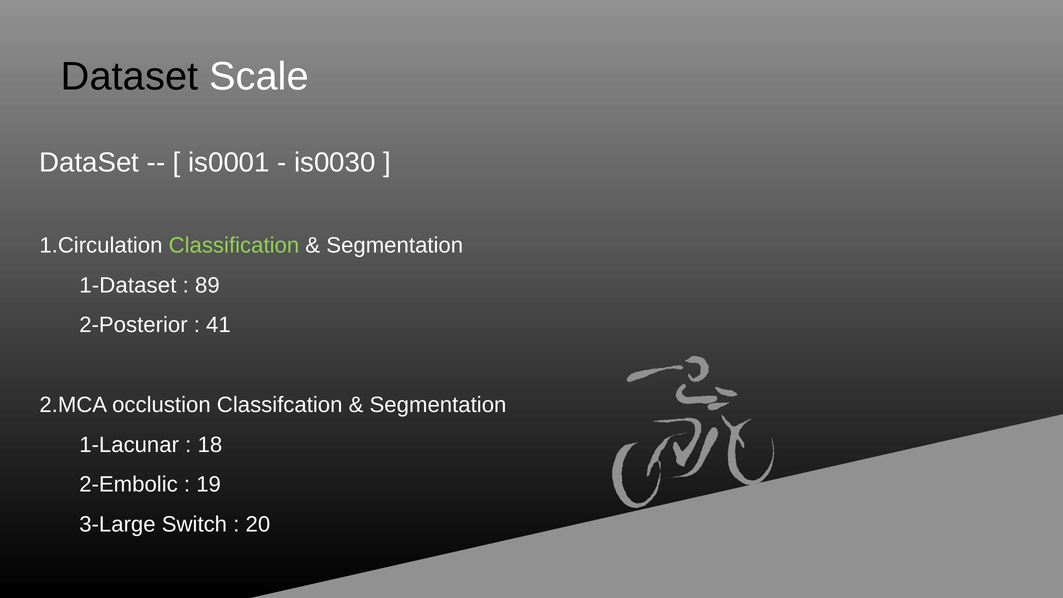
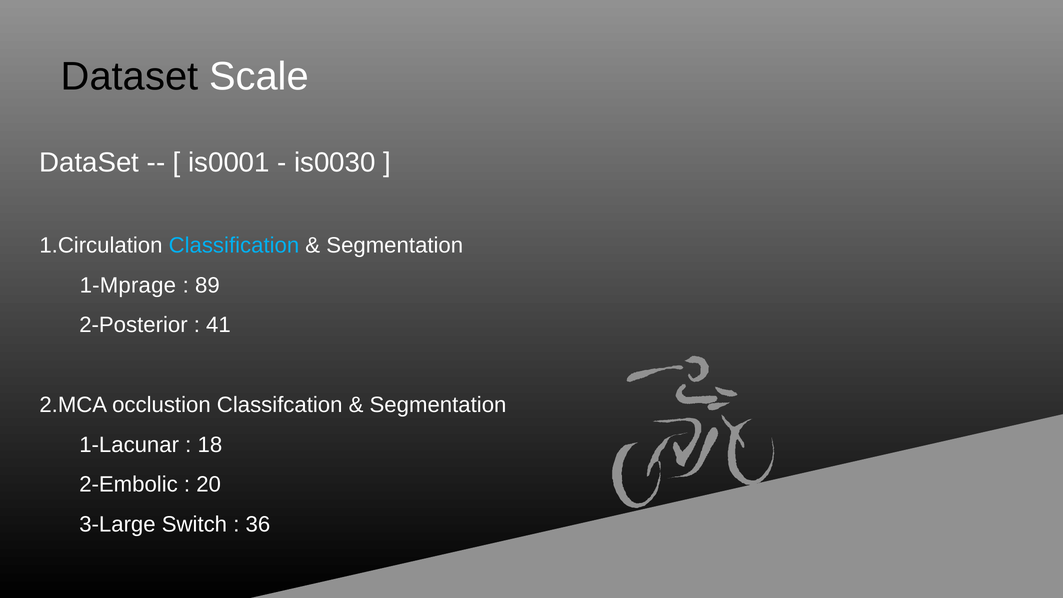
Classification colour: light green -> light blue (234, 245)
1-Dataset: 1-Dataset -> 1-Mprage (128, 285)
19: 19 -> 20 (209, 485)
20: 20 -> 36 (258, 524)
